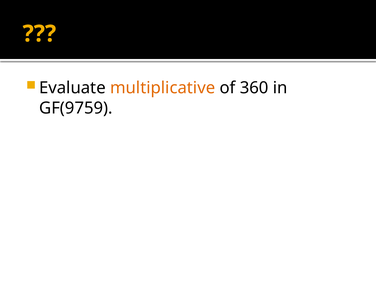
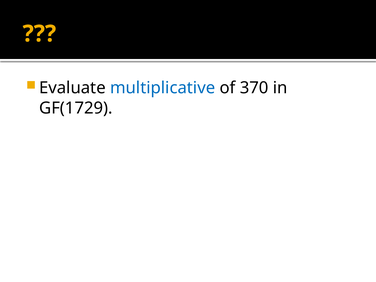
multiplicative colour: orange -> blue (163, 88)
360: 360 -> 370 (254, 88)
GF(9759: GF(9759 -> GF(1729 (76, 108)
